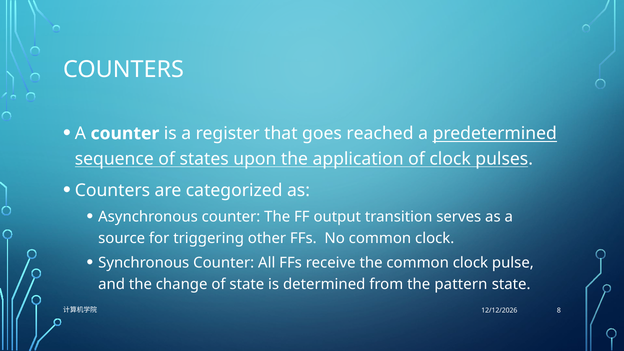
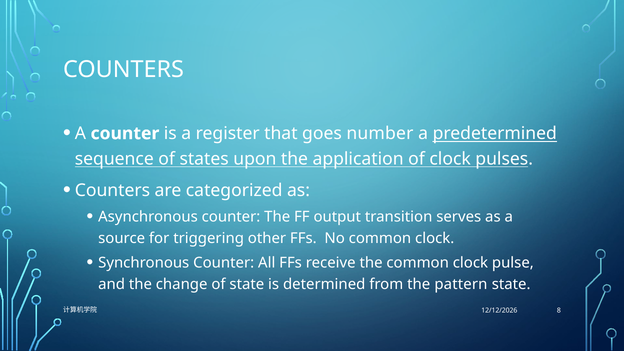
reached: reached -> number (380, 133)
